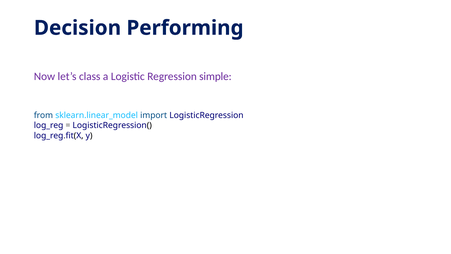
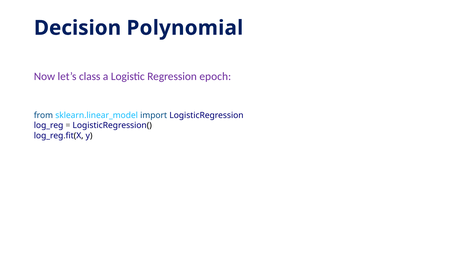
Performing: Performing -> Polynomial (185, 28)
simple: simple -> epoch (215, 76)
